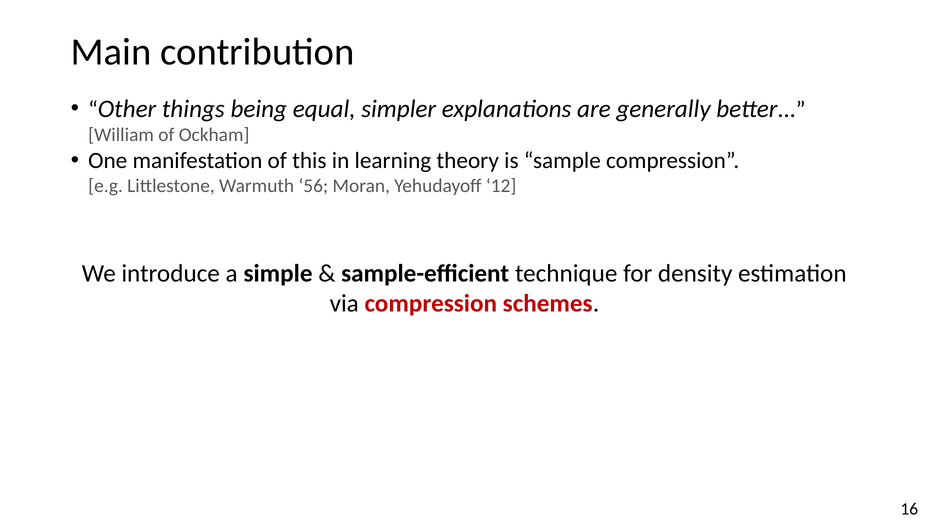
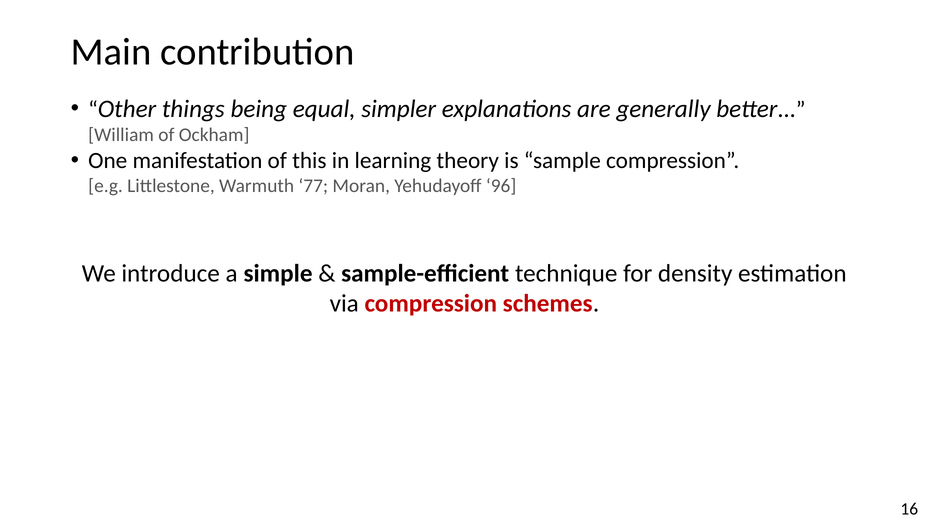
56: 56 -> 77 (313, 186)
12: 12 -> 96 (501, 186)
